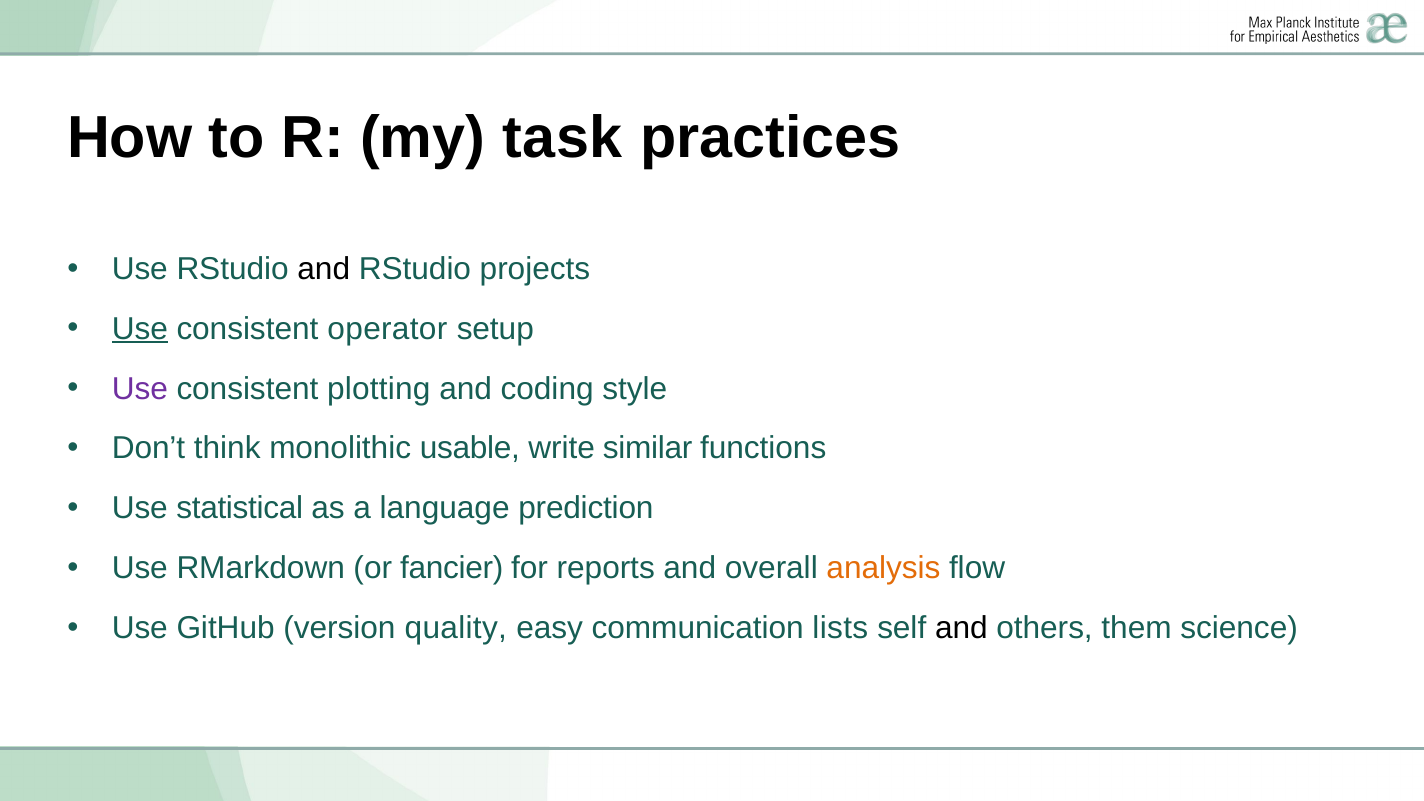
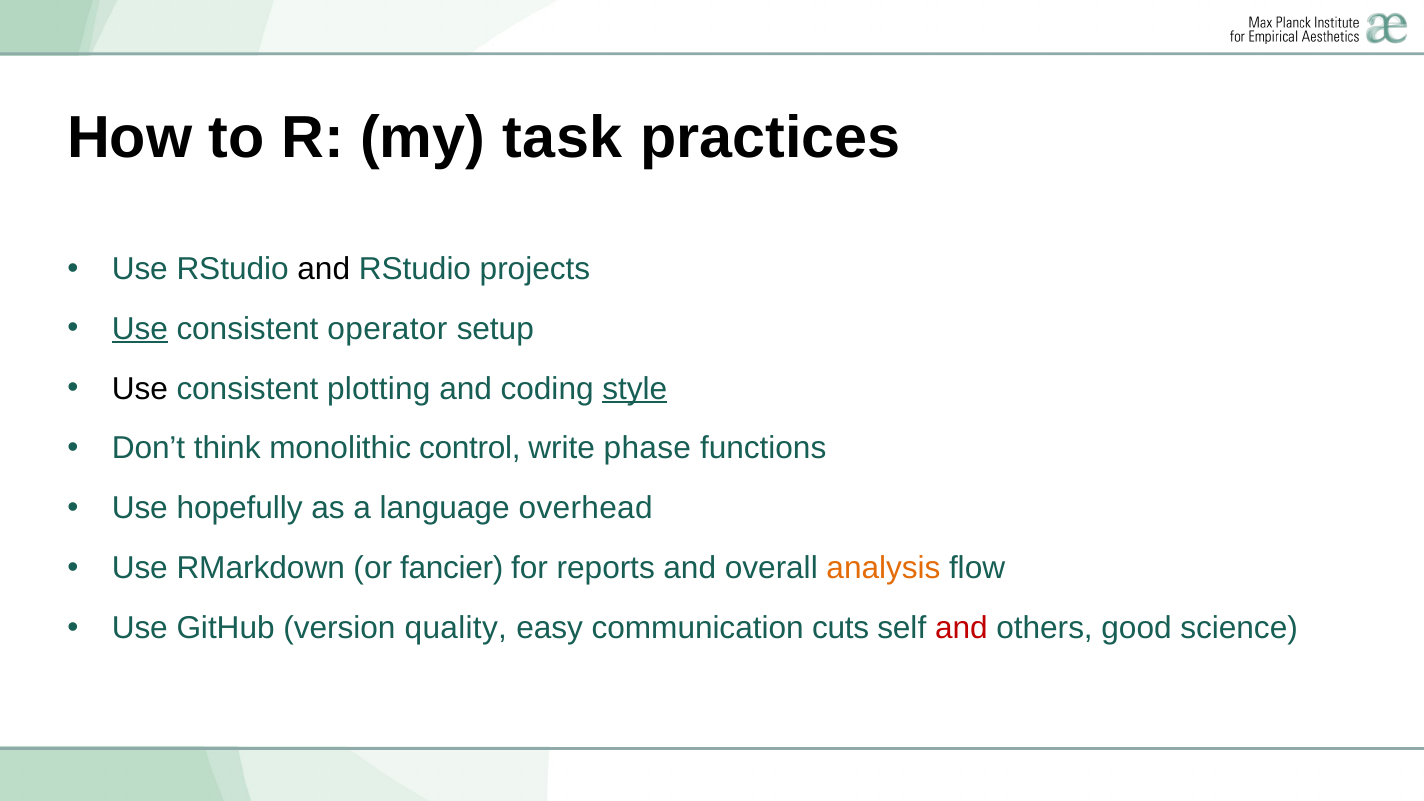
Use colour: purple -> black (140, 389)
style underline: none -> present (635, 389)
usable: usable -> control (470, 449)
similar: similar -> phase (647, 449)
statistical: statistical -> hopefully (240, 508)
prediction: prediction -> overhead (586, 508)
lists: lists -> cuts (841, 628)
and colour: black -> red (961, 628)
them: them -> good (1137, 628)
